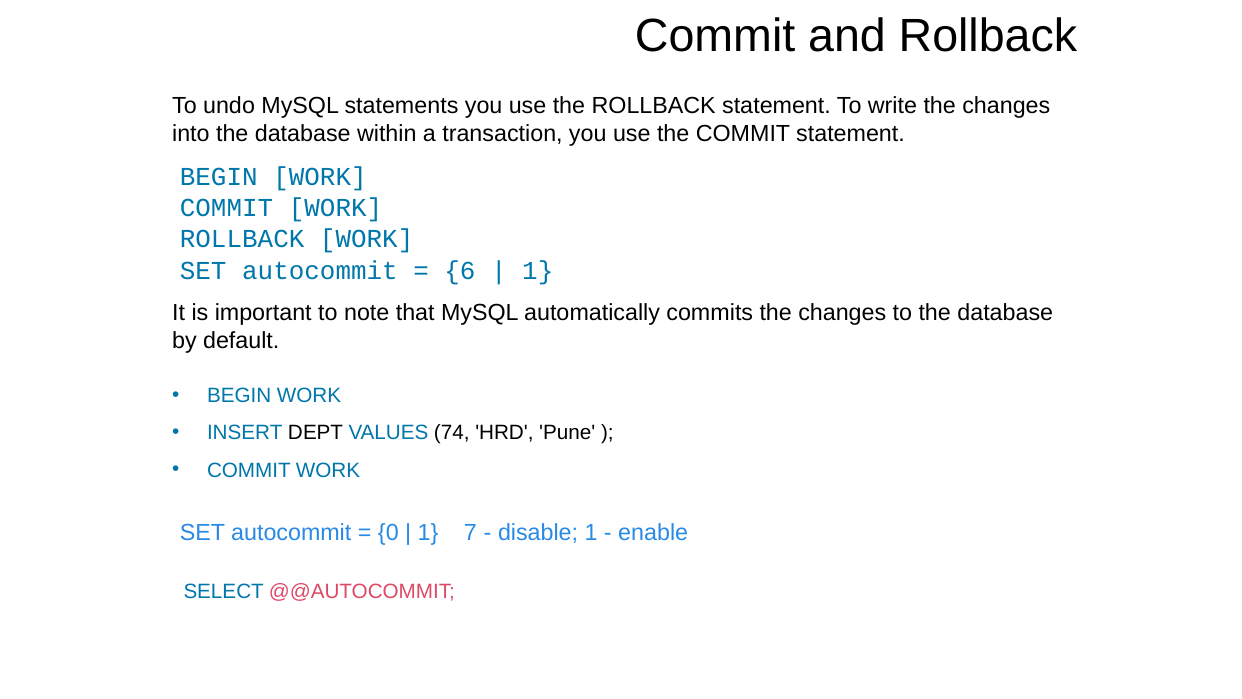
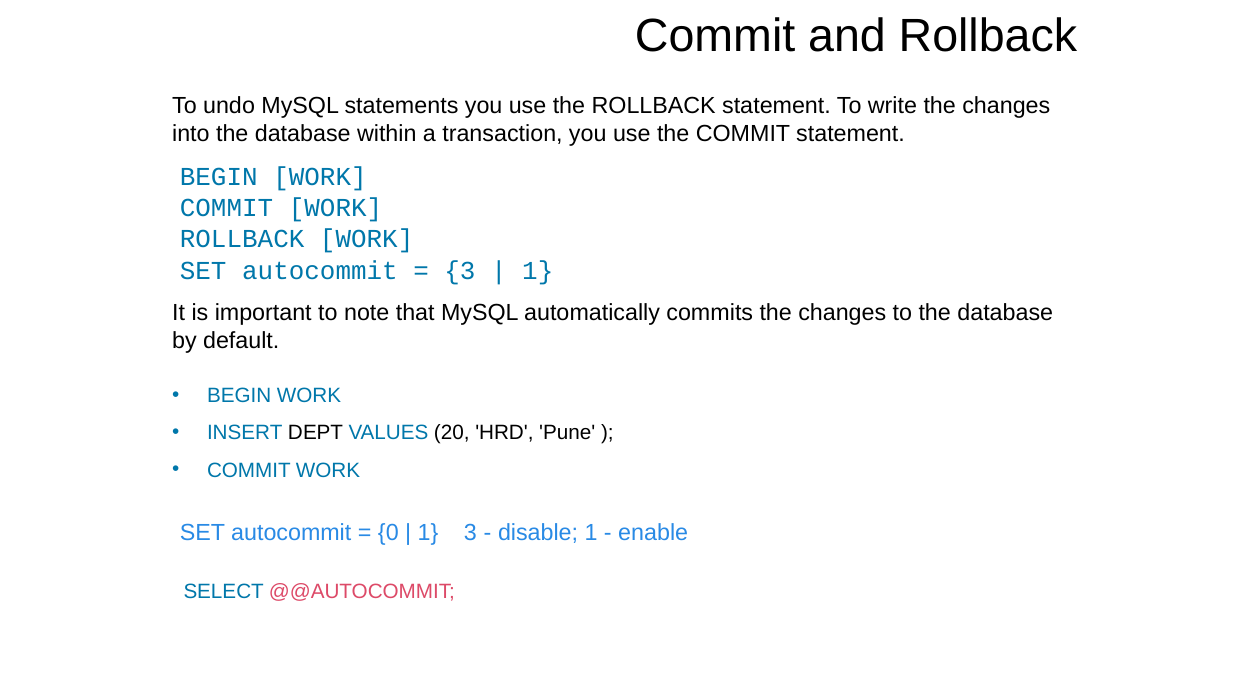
6: 6 -> 3 (460, 270)
74: 74 -> 20 (452, 433)
1 7: 7 -> 3 (470, 533)
